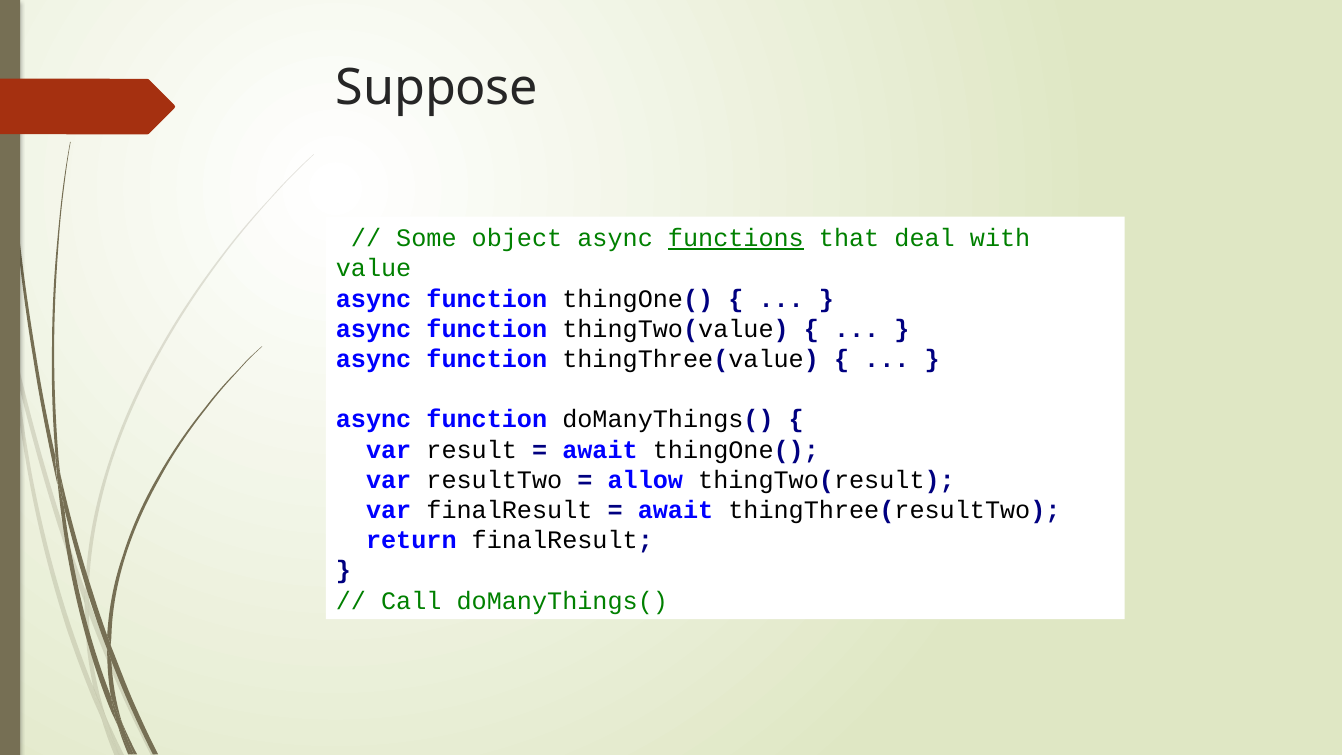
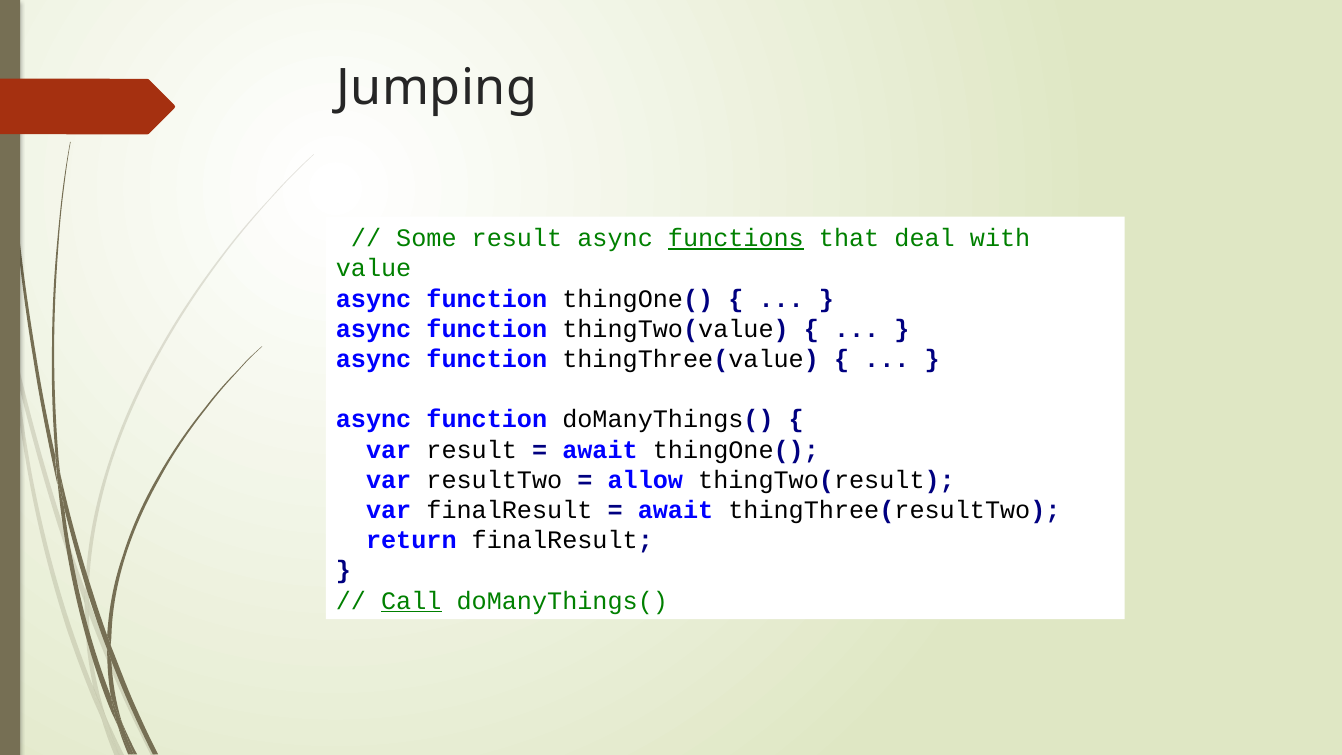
Suppose: Suppose -> Jumping (437, 87)
Some object: object -> result (517, 238)
Call underline: none -> present (411, 601)
